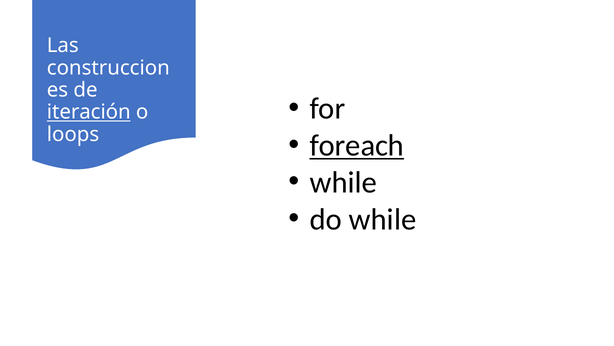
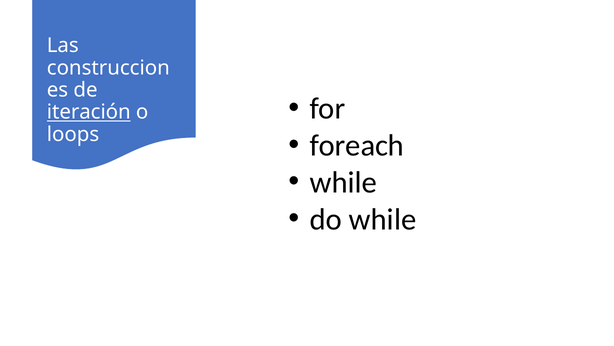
foreach underline: present -> none (357, 145)
